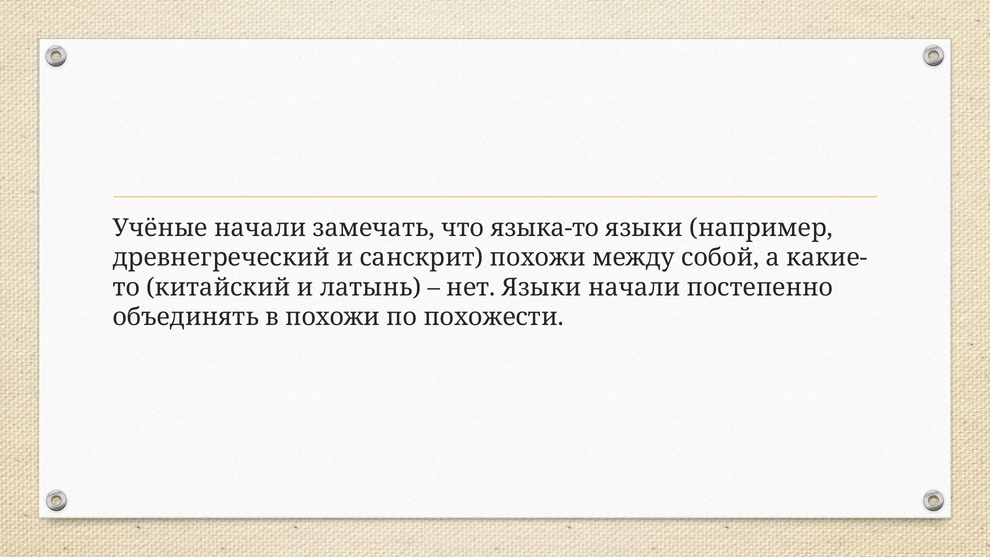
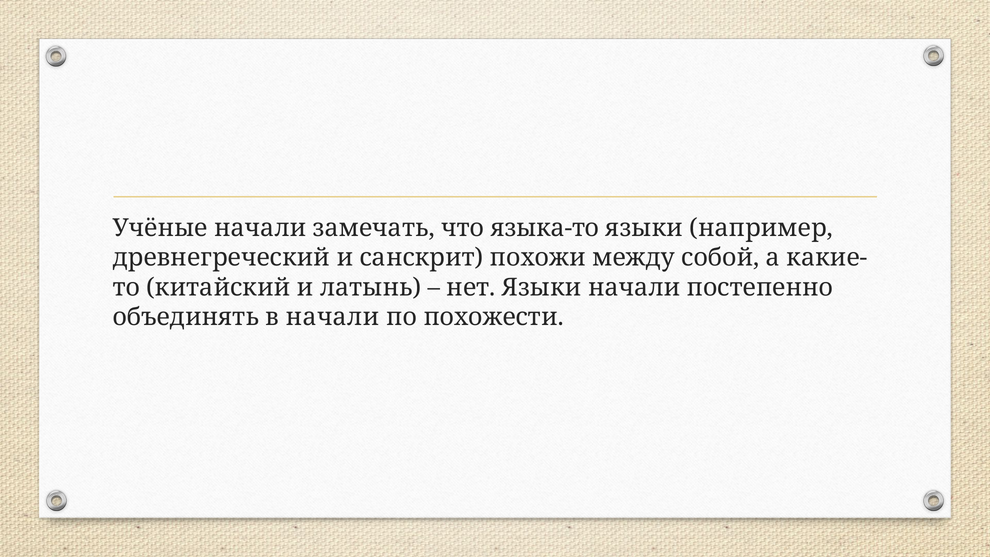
в похожи: похожи -> начали (333, 317)
